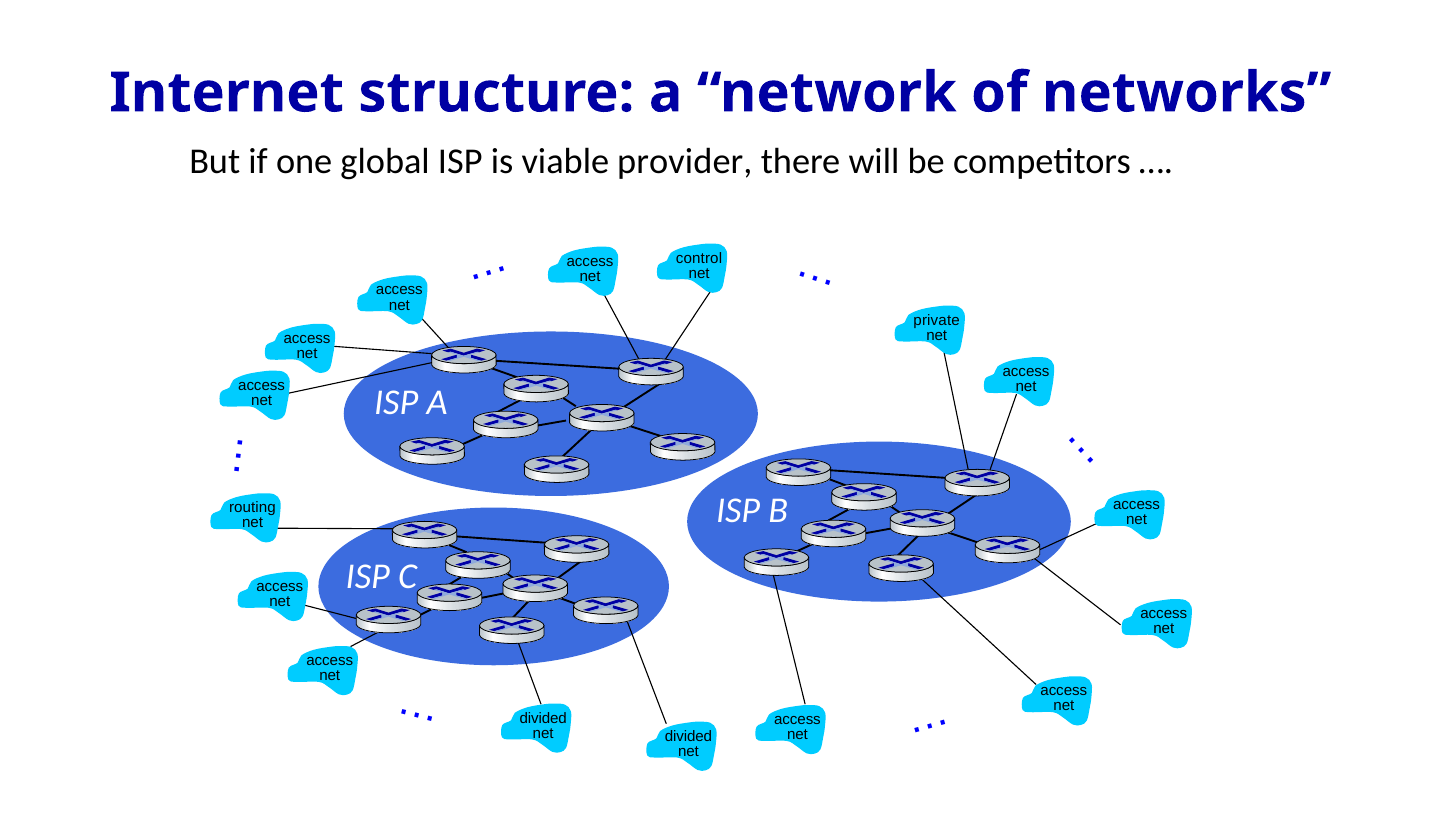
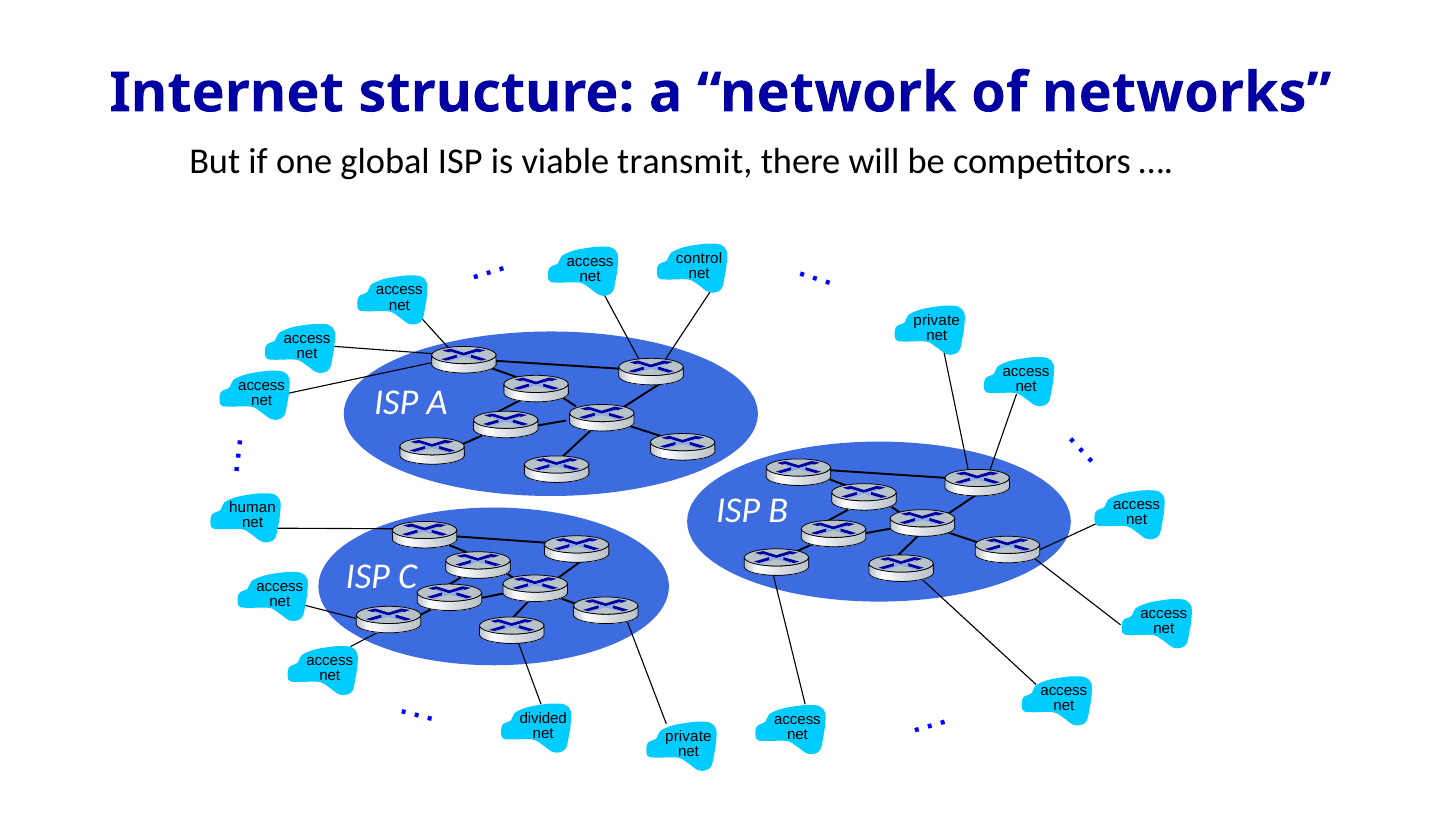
provider: provider -> transmit (685, 162)
routing: routing -> human (252, 508)
divided: divided -> private (688, 736)
